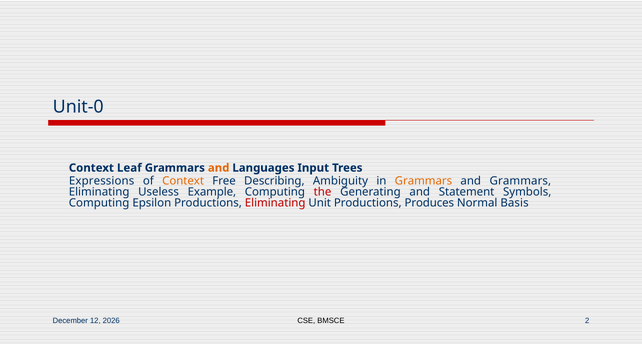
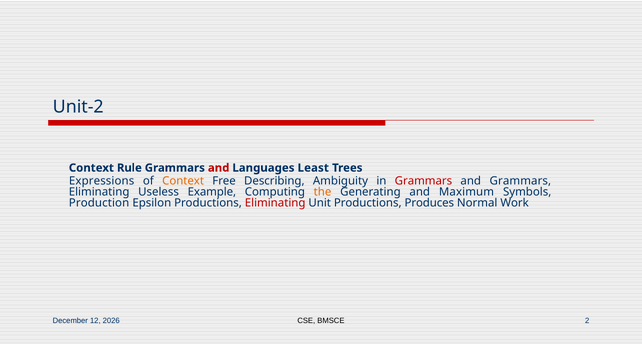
Unit-0: Unit-0 -> Unit-2 (78, 107)
Leaf: Leaf -> Rule (129, 168)
and colour: orange -> red (219, 168)
Input: Input -> Least (313, 168)
Grammars colour: orange -> red (423, 181)
the colour: red -> orange (323, 192)
Statement: Statement -> Maximum (466, 192)
Computing: Computing -> Production (99, 203)
Basis: Basis -> Work (515, 203)
